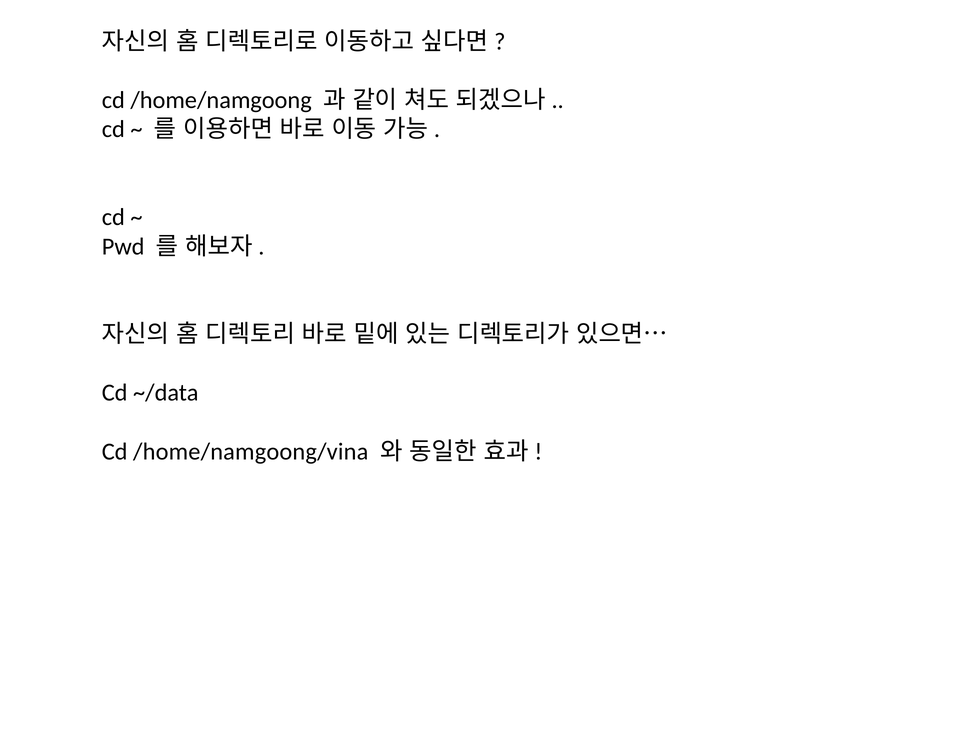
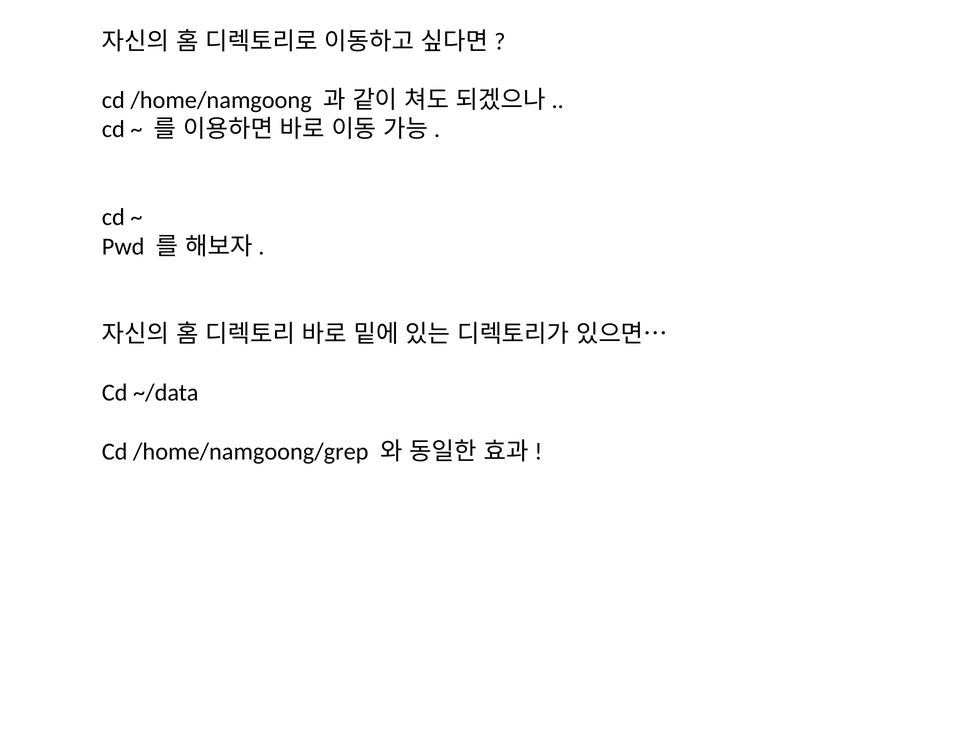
/home/namgoong/vina: /home/namgoong/vina -> /home/namgoong/grep (251, 451)
